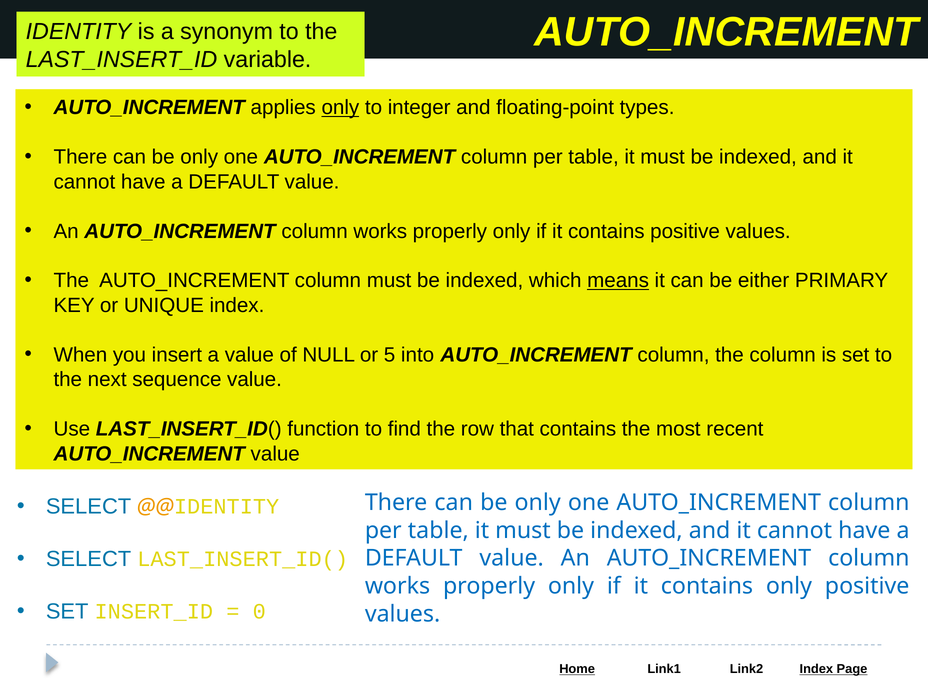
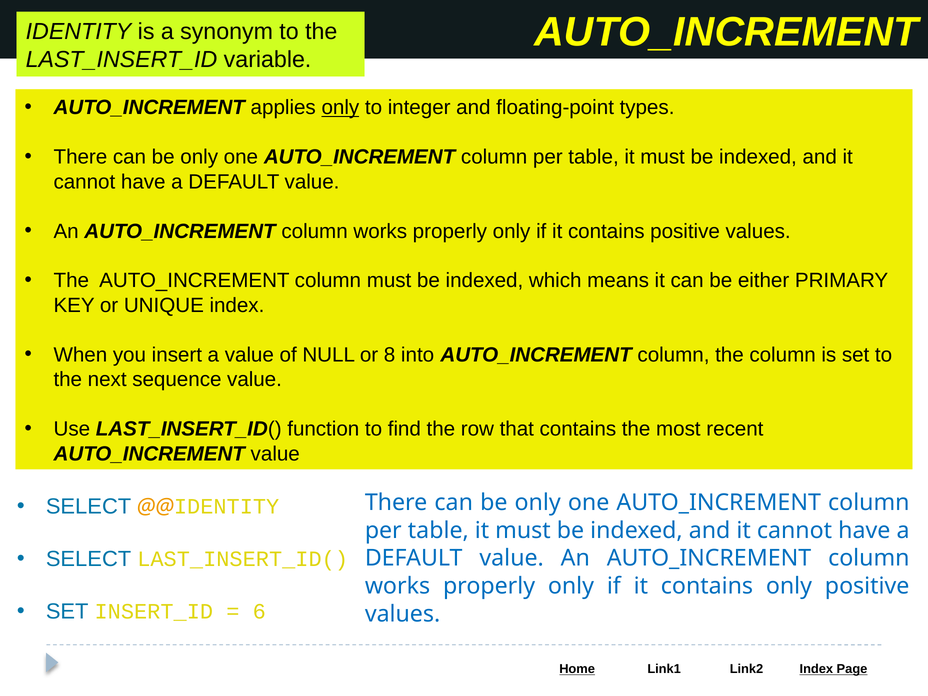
means underline: present -> none (618, 281)
5: 5 -> 8 (390, 355)
0: 0 -> 6 (259, 612)
